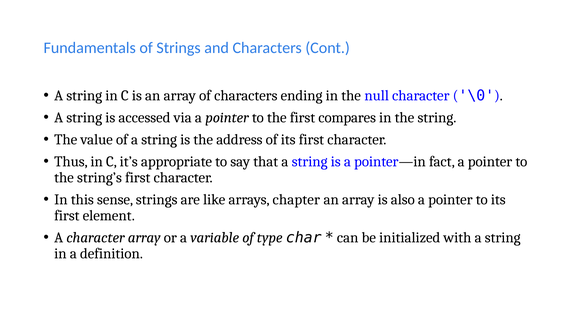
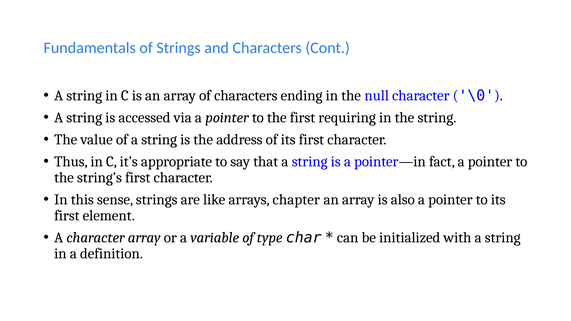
compares: compares -> requiring (347, 118)
